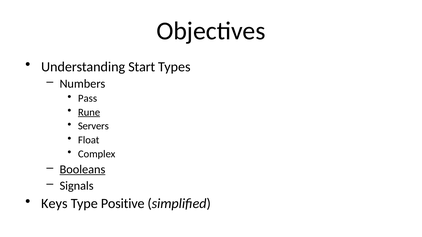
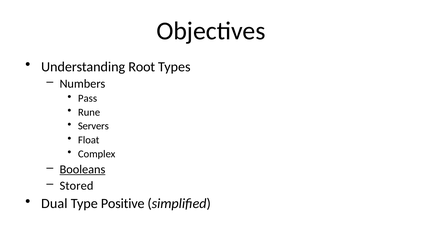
Start: Start -> Root (142, 67)
Rune underline: present -> none (89, 112)
Signals: Signals -> Stored (77, 186)
Keys: Keys -> Dual (54, 204)
